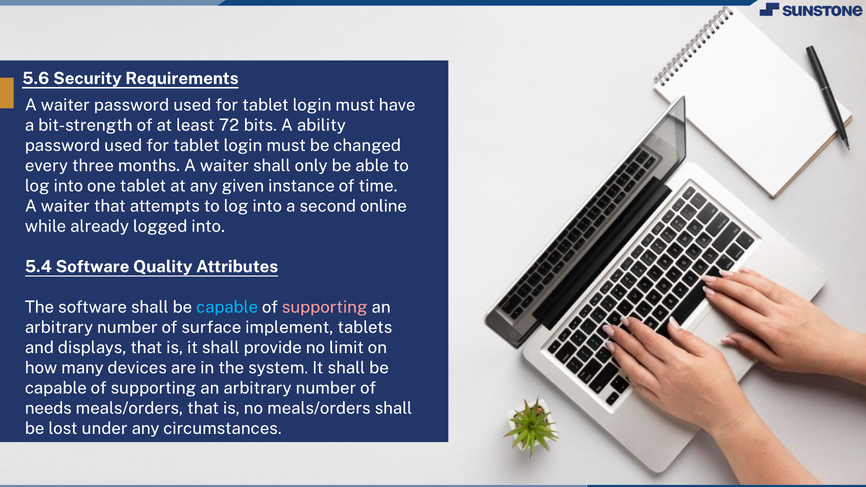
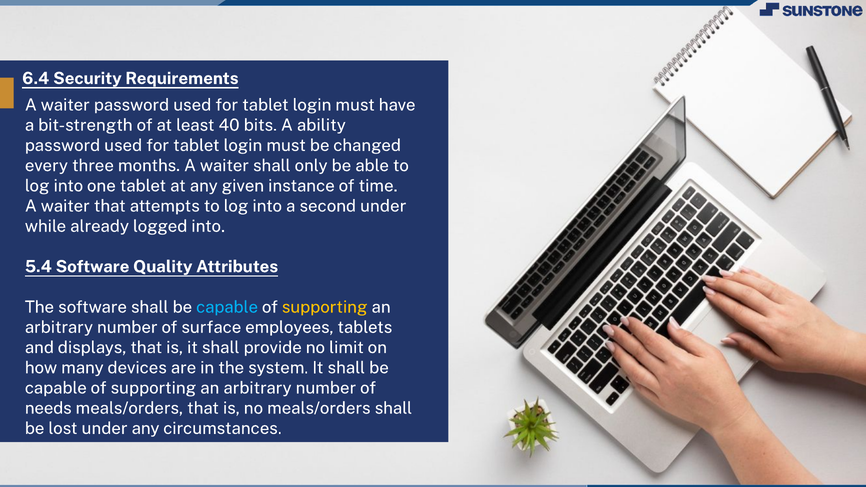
5.6: 5.6 -> 6.4 (36, 78)
72: 72 -> 40 (229, 125)
second online: online -> under (383, 206)
supporting colour: pink -> yellow (325, 307)
implement: implement -> employees (289, 327)
